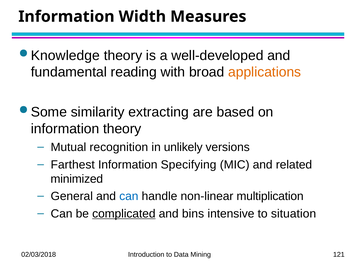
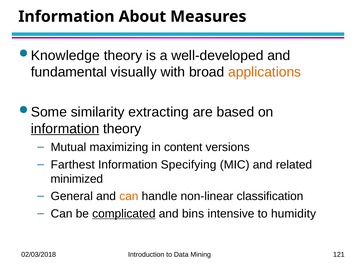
Width: Width -> About (142, 17)
reading: reading -> visually (134, 72)
information underline: none -> present (65, 129)
recognition: recognition -> maximizing (119, 147)
unlikely: unlikely -> content (183, 147)
can colour: blue -> orange (129, 196)
multiplication: multiplication -> classification (270, 196)
situation: situation -> humidity (294, 214)
